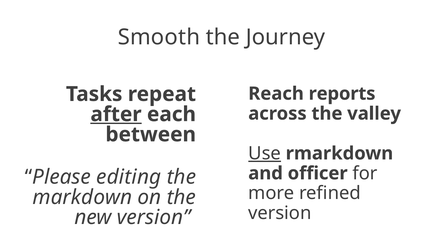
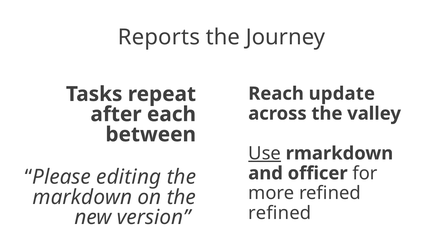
Smooth: Smooth -> Reports (159, 37)
reports: reports -> update (342, 94)
after underline: present -> none (116, 114)
version: version -> refined (280, 213)
